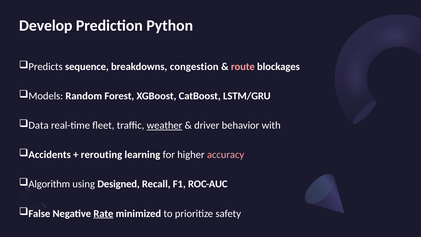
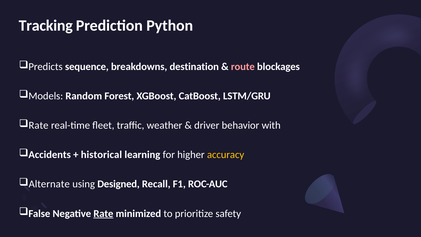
Develop: Develop -> Tracking (46, 26)
congestion: congestion -> destination (194, 67)
Data: Data -> Rate (39, 125)
weather underline: present -> none (165, 125)
rerouting: rerouting -> historical (101, 155)
accuracy colour: pink -> yellow (226, 155)
Algorithm: Algorithm -> Alternate (49, 184)
